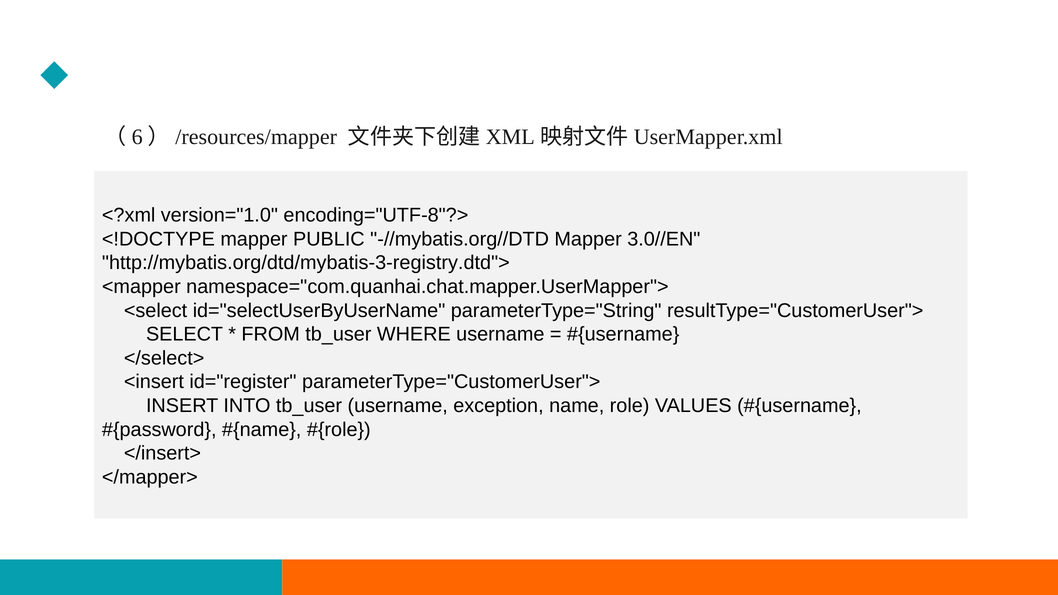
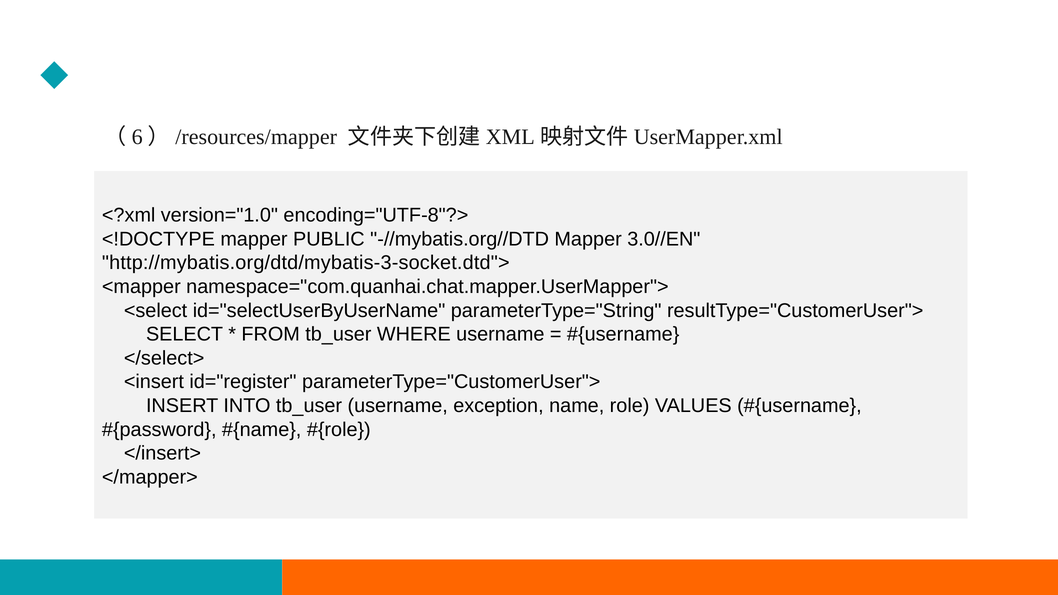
http://mybatis.org/dtd/mybatis-3-registry.dtd">: http://mybatis.org/dtd/mybatis-3-registry.dtd"> -> http://mybatis.org/dtd/mybatis-3-socket.dtd"> (306, 263)
